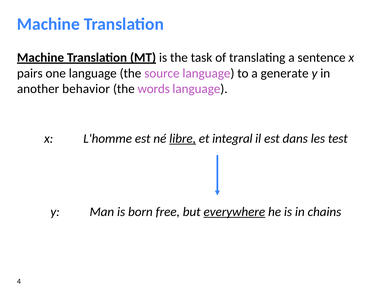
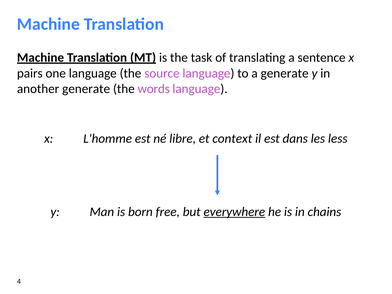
another behavior: behavior -> generate (86, 89)
libre underline: present -> none (183, 139)
integral: integral -> context (232, 139)
test: test -> less (338, 139)
